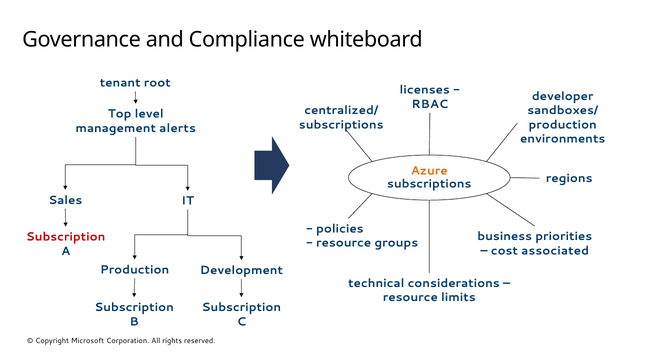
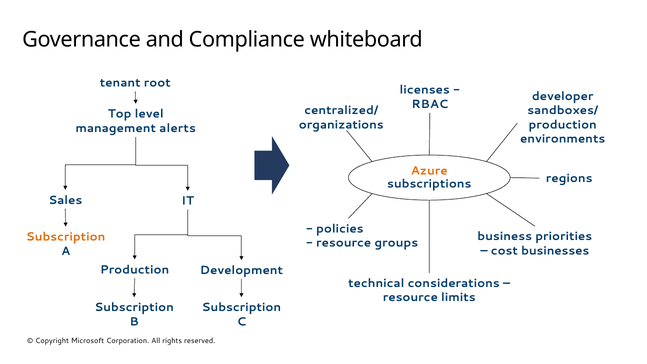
subscriptions: subscriptions -> organizations (341, 125)
Subscription colour: red -> orange (66, 237)
associated: associated -> businesses (555, 251)
